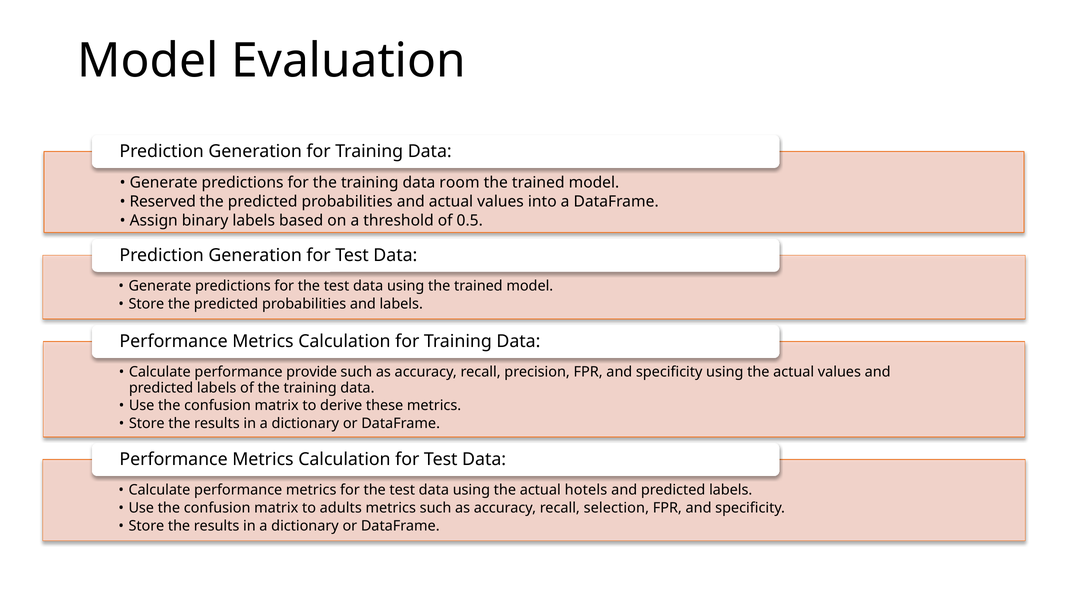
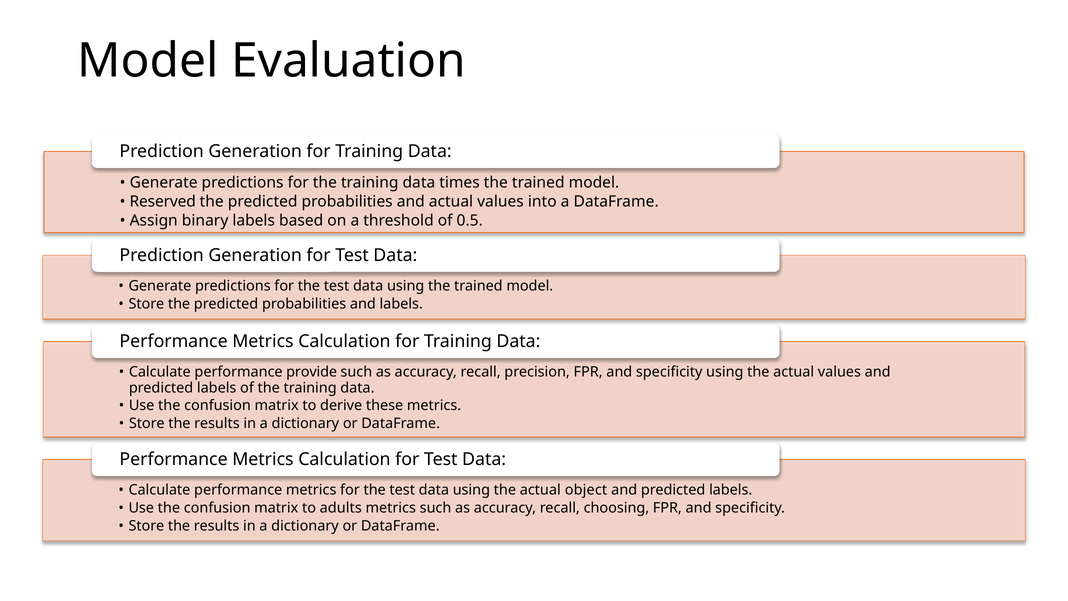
room: room -> times (460, 183)
hotels: hotels -> object (586, 490)
selection: selection -> choosing (616, 508)
